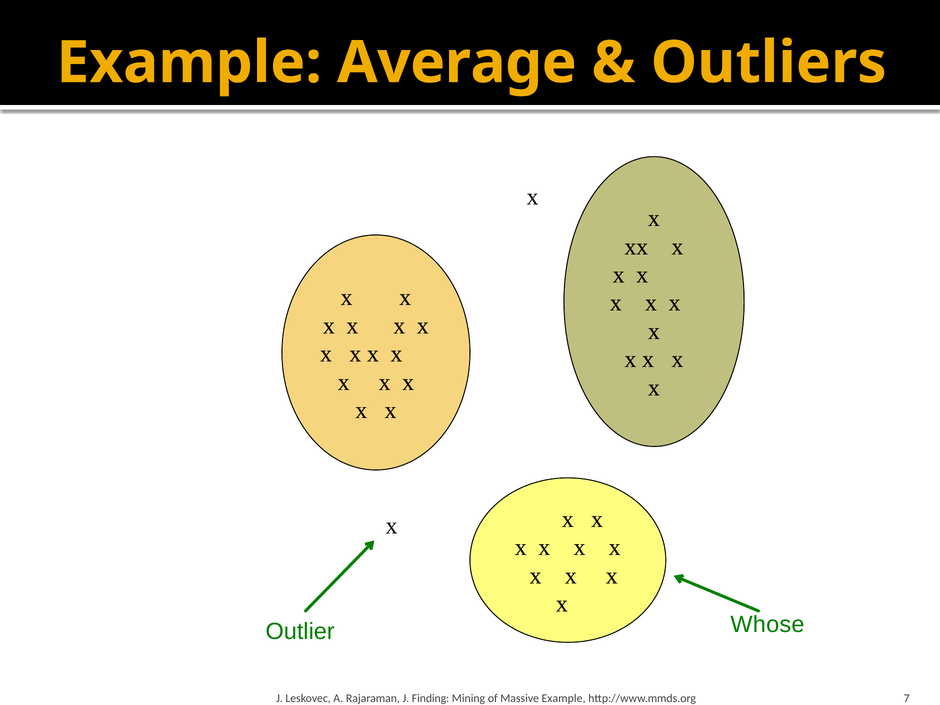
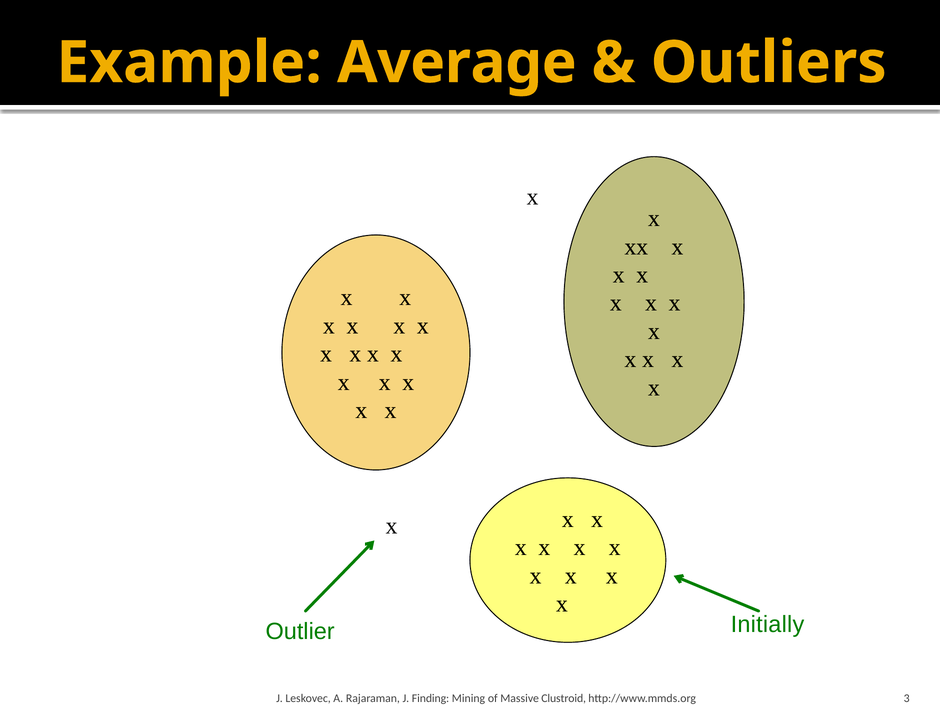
Whose: Whose -> Initially (767, 625)
Massive Example: Example -> Clustroid (564, 699)
7: 7 -> 3 (907, 699)
